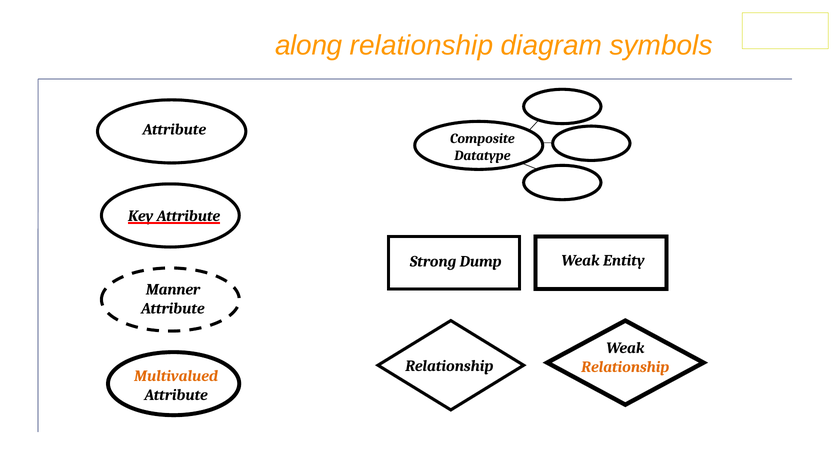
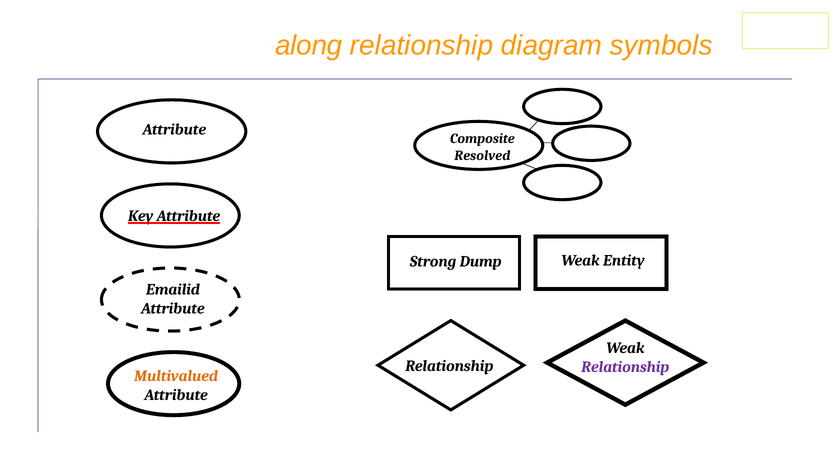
Datatype: Datatype -> Resolved (482, 155)
Manner: Manner -> Emailid (173, 289)
Relationship colour: orange -> purple (625, 367)
